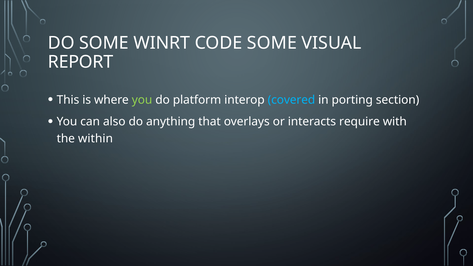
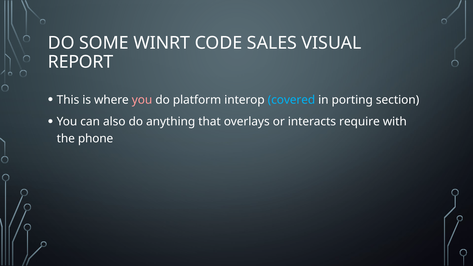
CODE SOME: SOME -> SALES (272, 43)
you colour: light green -> pink (142, 100)
within: within -> phone (96, 139)
